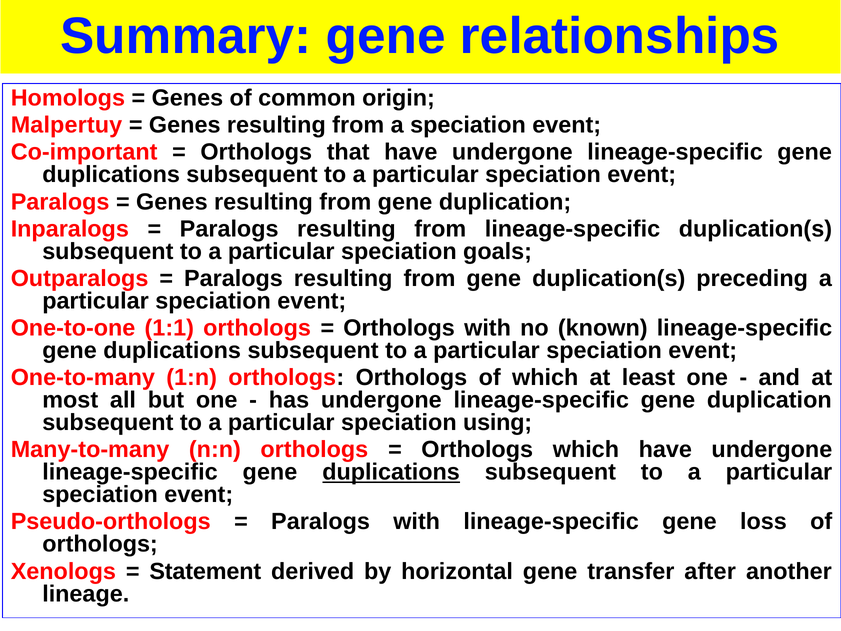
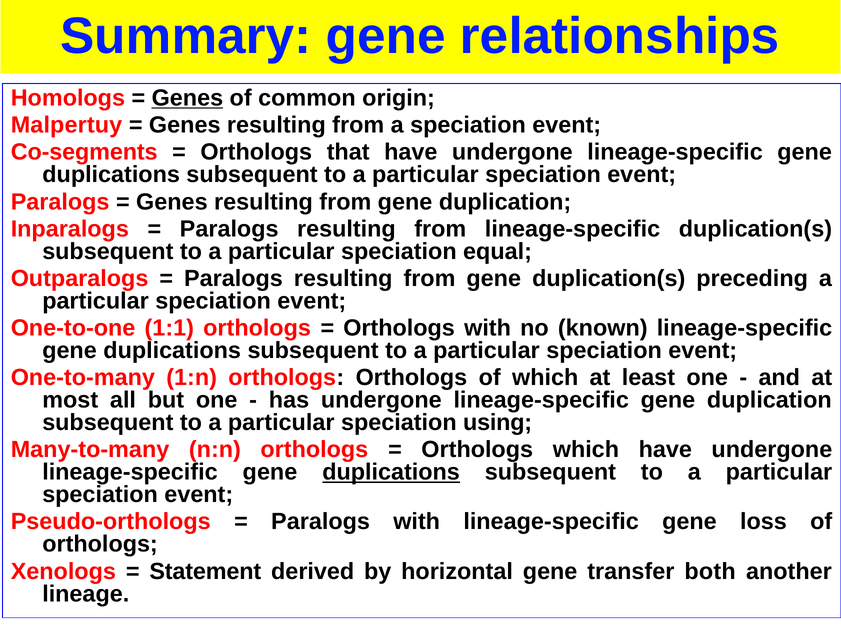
Genes underline: none -> present (187, 98)
Co-important: Co-important -> Co-segments (84, 152)
goals: goals -> equal (498, 251)
after: after -> both (710, 571)
